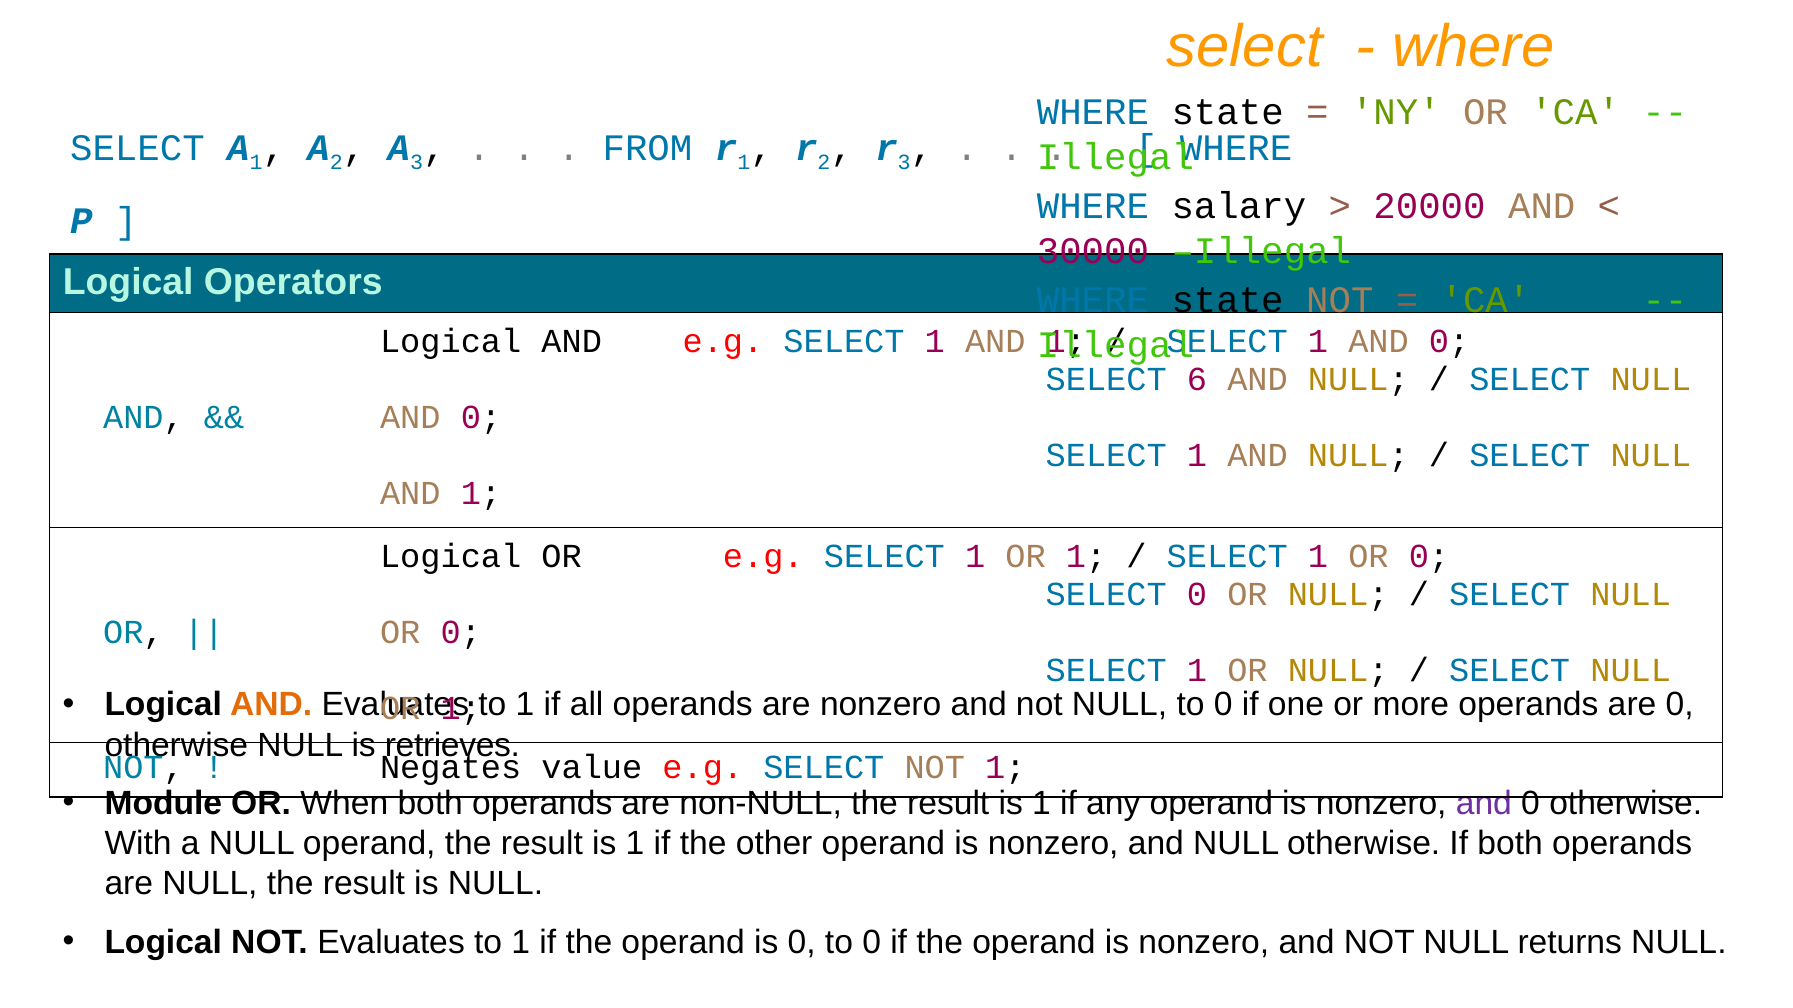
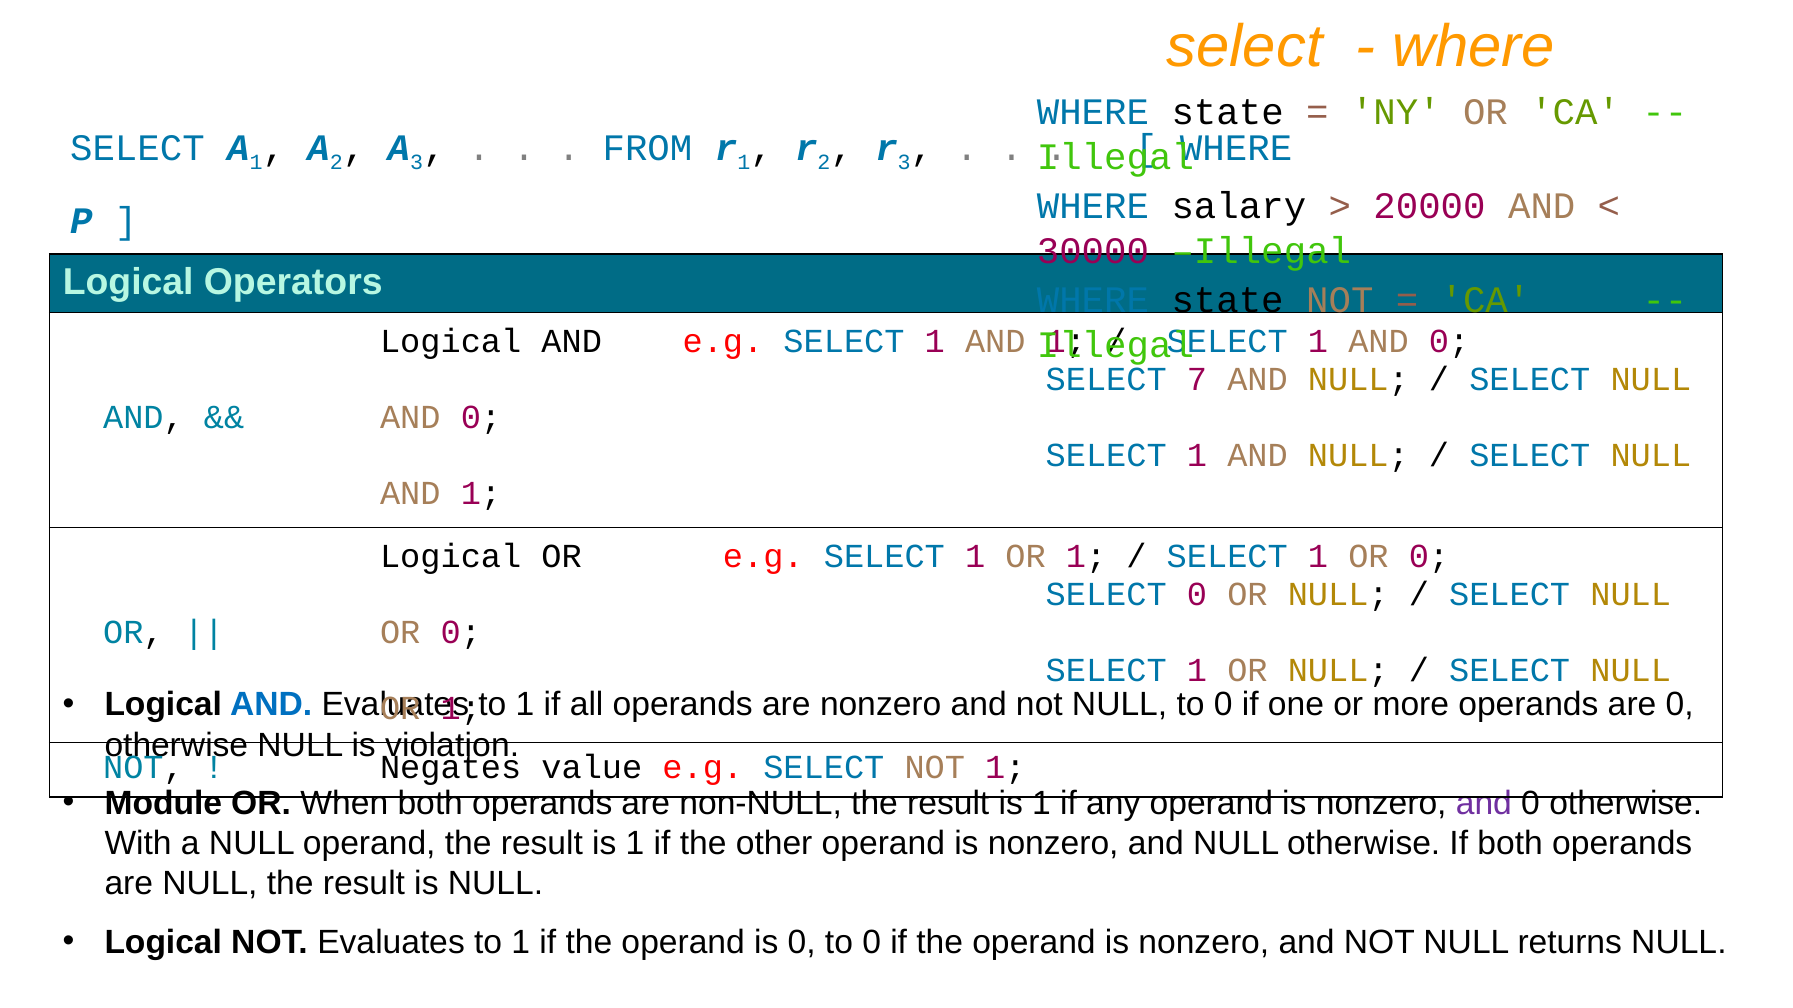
6: 6 -> 7 (1197, 380)
AND colour: orange -> blue (271, 705)
retrieves: retrieves -> violation (452, 745)
